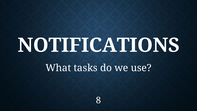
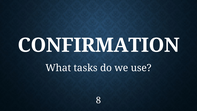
NOTIFICATIONS: NOTIFICATIONS -> CONFIRMATION (99, 45)
